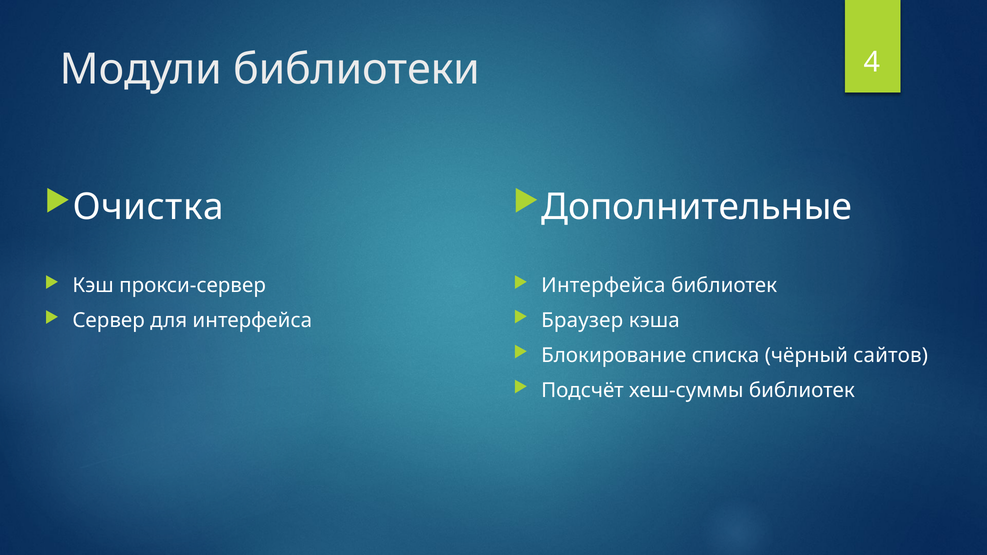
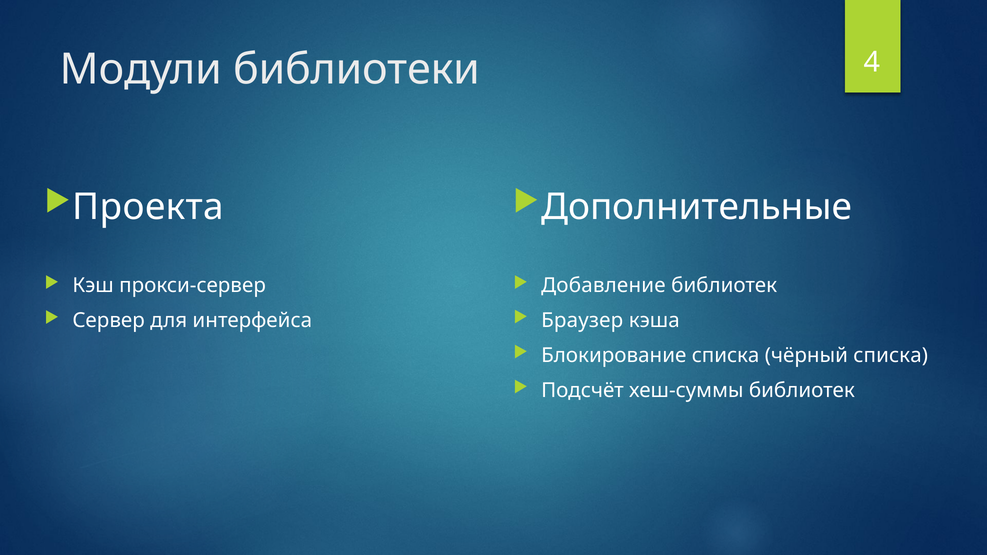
Очистка: Очистка -> Проекта (148, 207)
Интерфейса: Интерфейса -> Добавление (603, 286)
чёрный сайтов: сайтов -> списка (891, 356)
